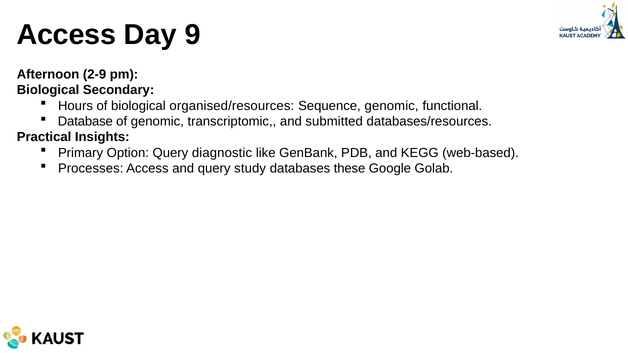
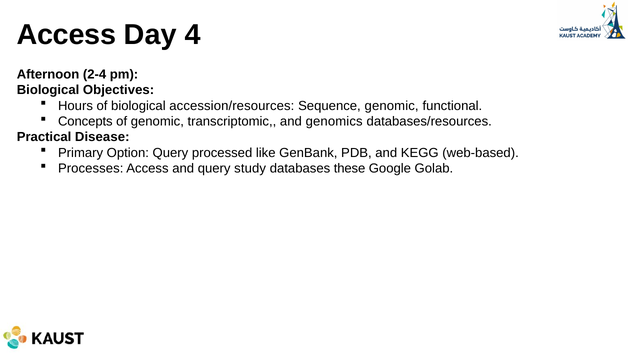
9: 9 -> 4 (193, 35)
2-9: 2-9 -> 2-4 (95, 74)
Secondary: Secondary -> Objectives (119, 90)
organised/resources: organised/resources -> accession/resources (232, 106)
Database: Database -> Concepts (85, 121)
submitted: submitted -> genomics (334, 121)
Insights: Insights -> Disease (102, 137)
diagnostic: diagnostic -> processed (222, 153)
